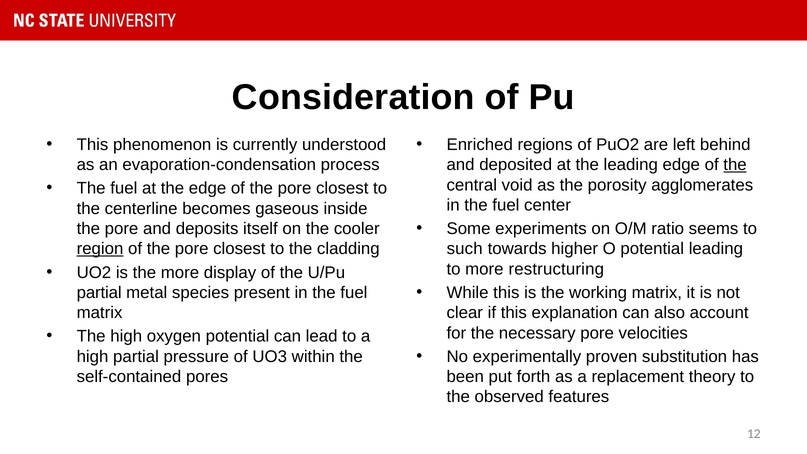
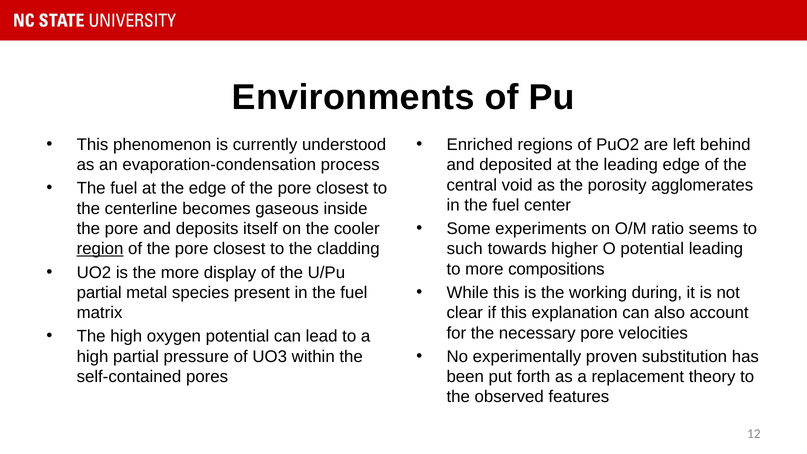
Consideration: Consideration -> Environments (353, 97)
the underline: present -> none (735, 165)
restructuring: restructuring -> compositions (556, 269)
working matrix: matrix -> during (657, 293)
